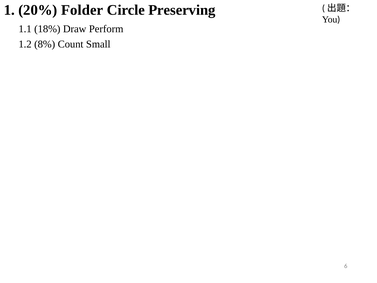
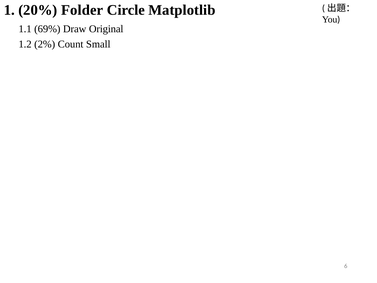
Preserving: Preserving -> Matplotlib (182, 10)
18%: 18% -> 69% (47, 29)
Perform: Perform -> Original (106, 29)
8%: 8% -> 2% (45, 44)
